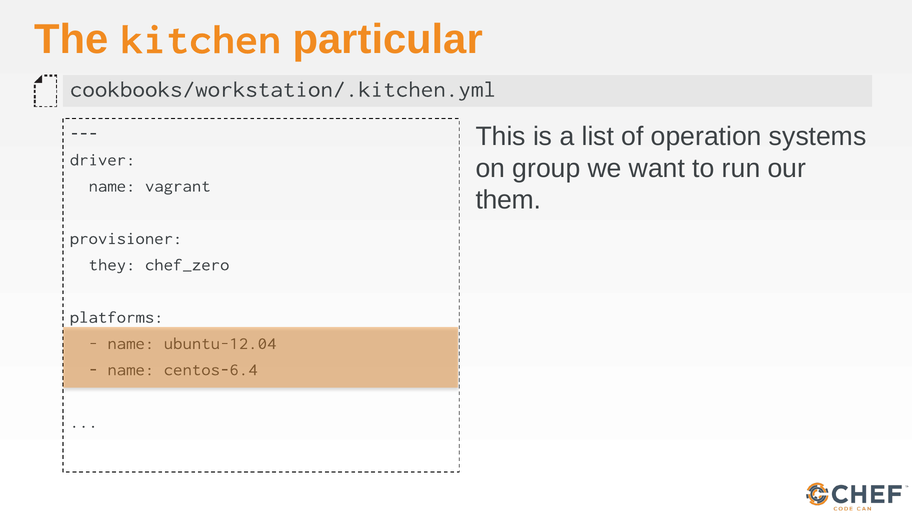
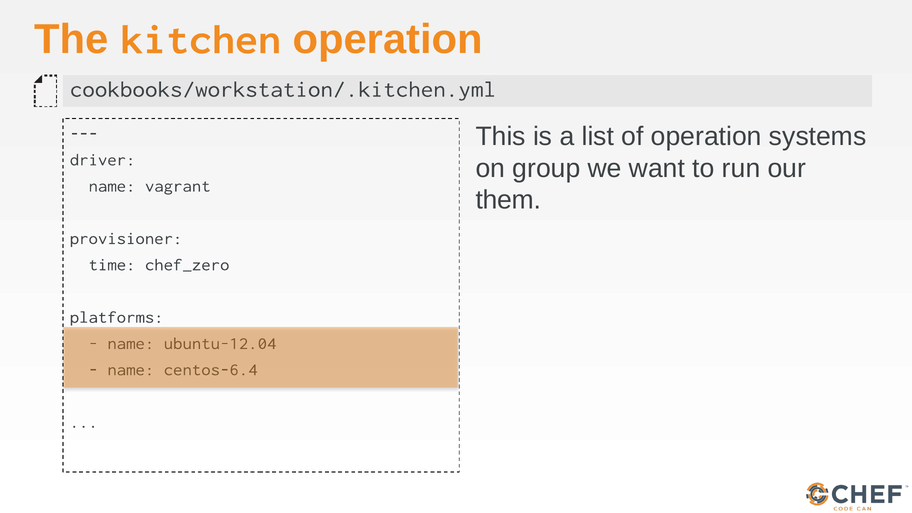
kitchen particular: particular -> operation (388, 39)
they: they -> time (112, 265)
